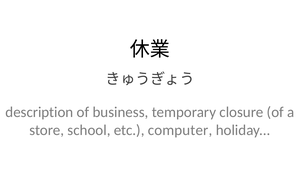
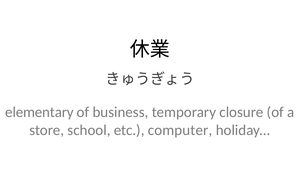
description: description -> elementary (39, 112)
